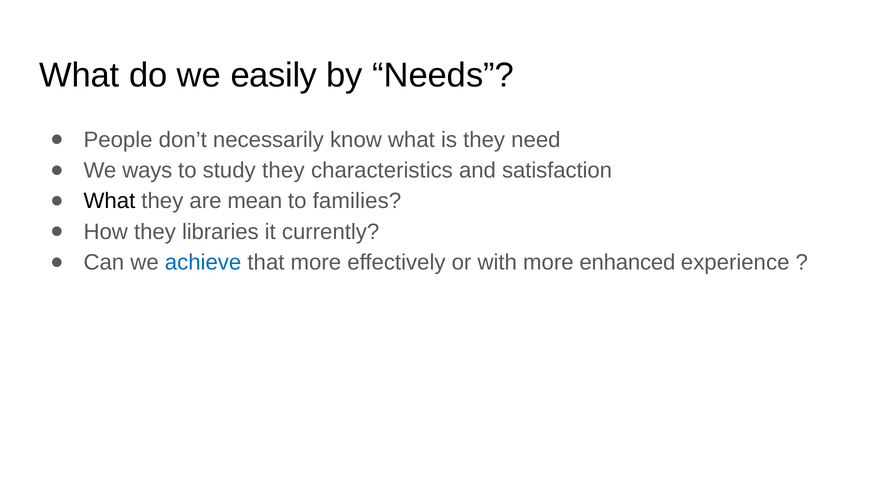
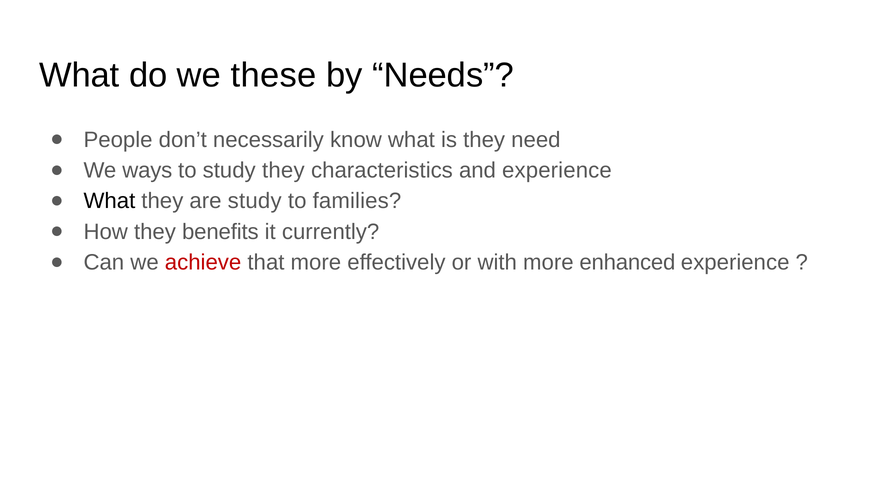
easily: easily -> these (274, 75)
and satisfaction: satisfaction -> experience (557, 170)
are mean: mean -> study (255, 201)
libraries: libraries -> benefits (220, 232)
achieve colour: blue -> red (203, 262)
